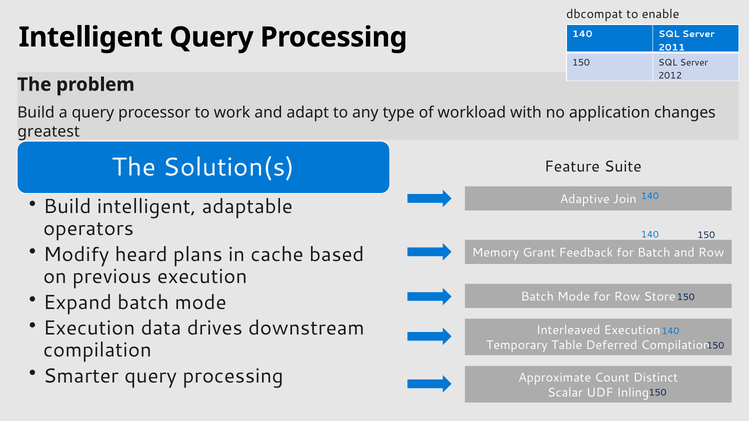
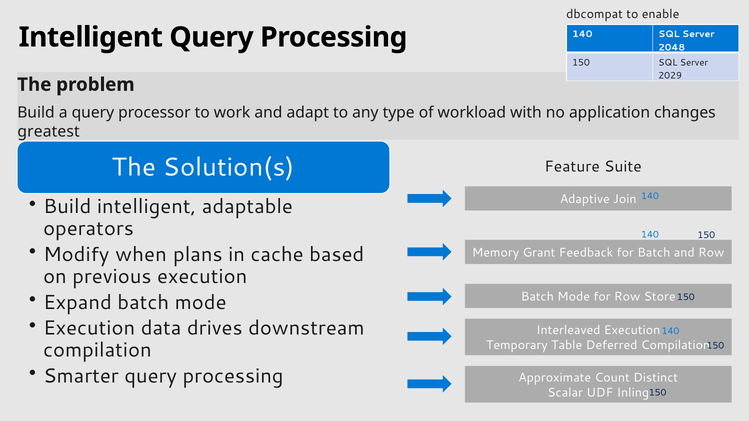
2011: 2011 -> 2048 (672, 48)
2012: 2012 -> 2029 (670, 76)
heard: heard -> when (141, 255)
